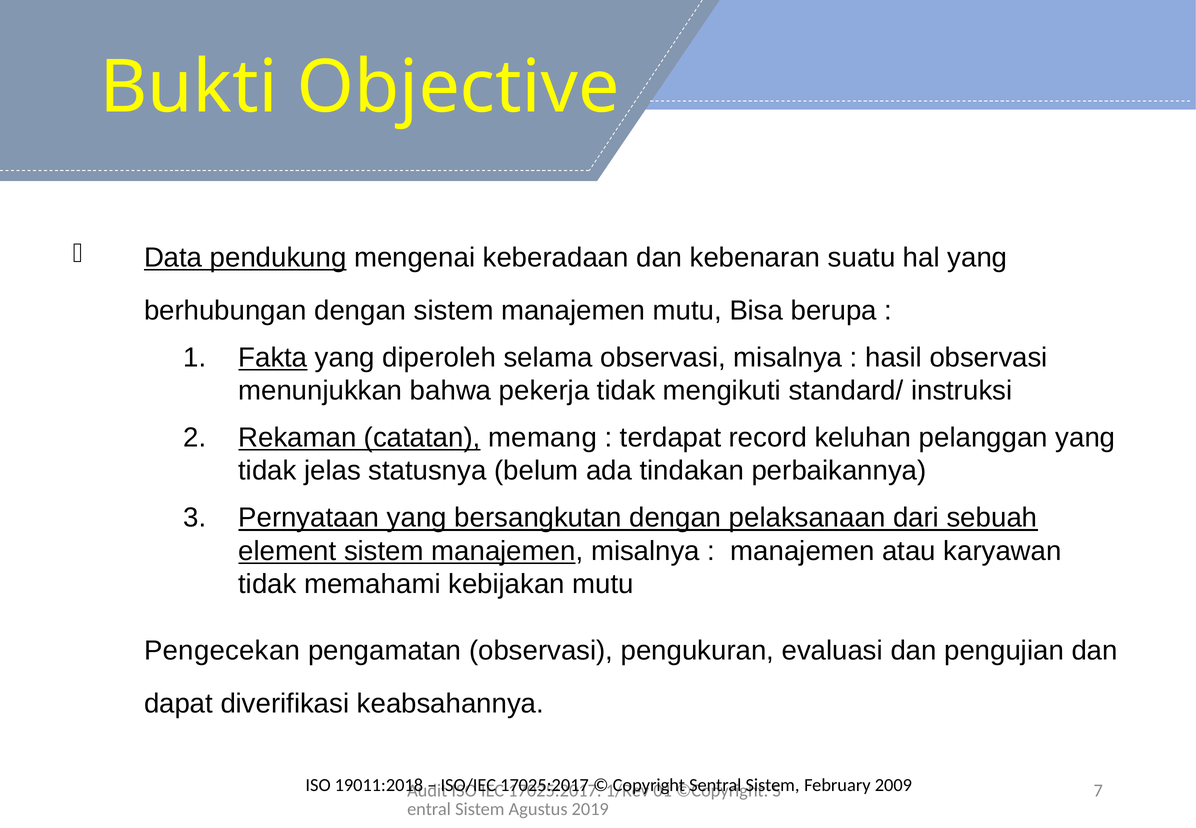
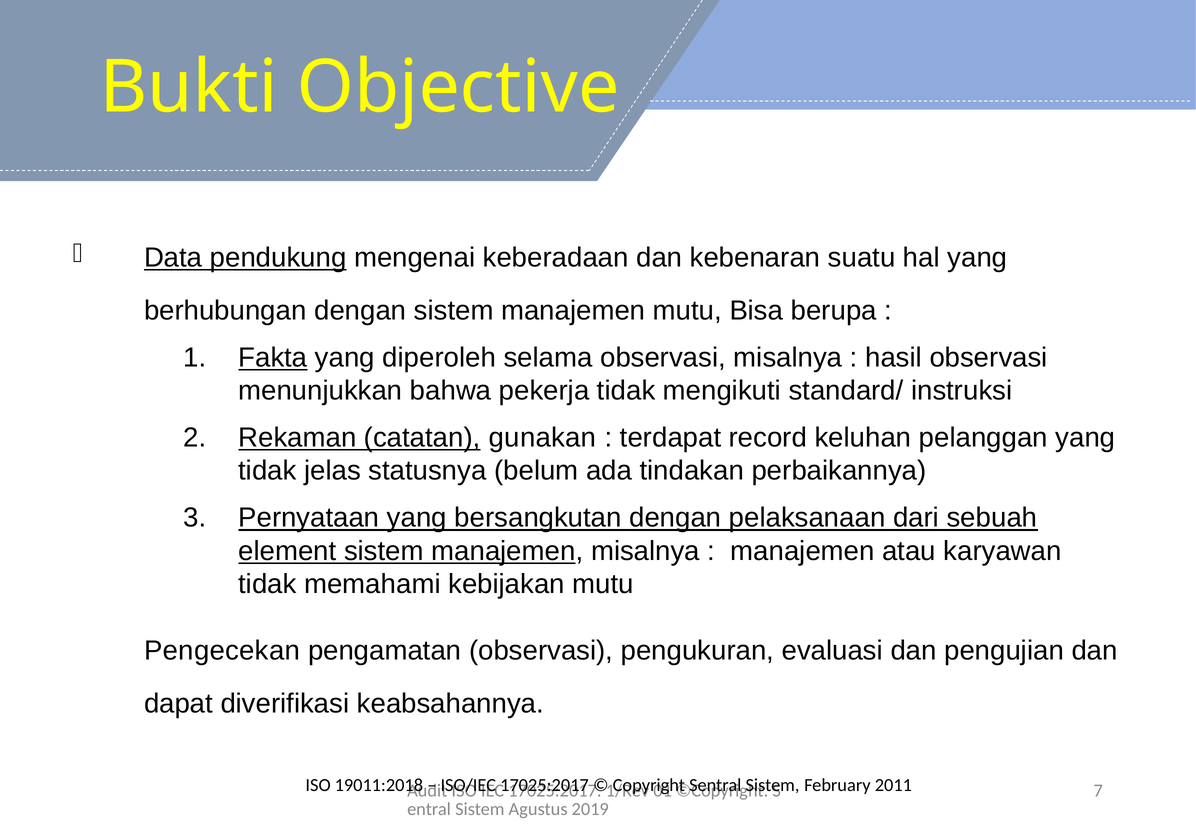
memang: memang -> gunakan (543, 438)
2009: 2009 -> 2011 (893, 785)
